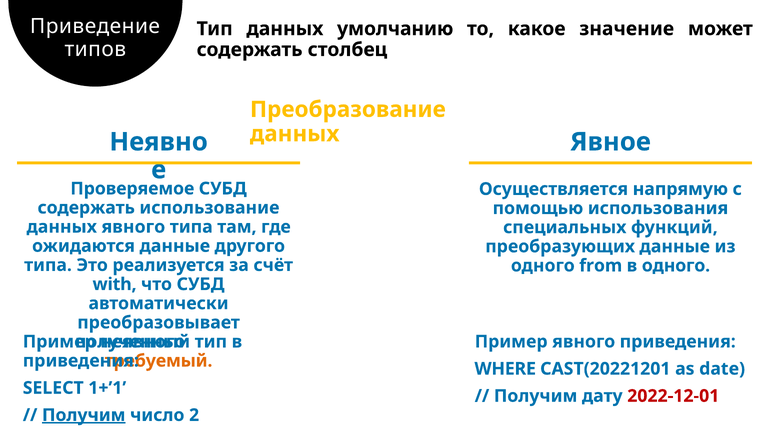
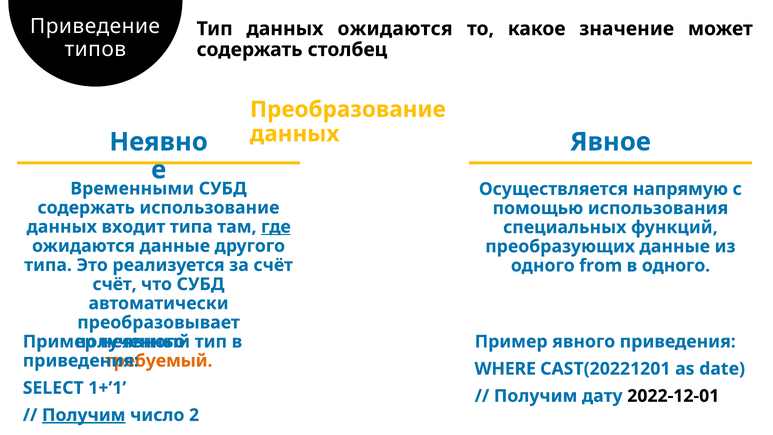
данных умолчанию: умолчанию -> ожидаются (395, 29)
Проверяемое: Проверяемое -> Временными (132, 189)
данных явного: явного -> входит (133, 227)
где underline: none -> present (276, 227)
with: with -> счёт (115, 284)
2022-12-01 colour: red -> black (673, 396)
